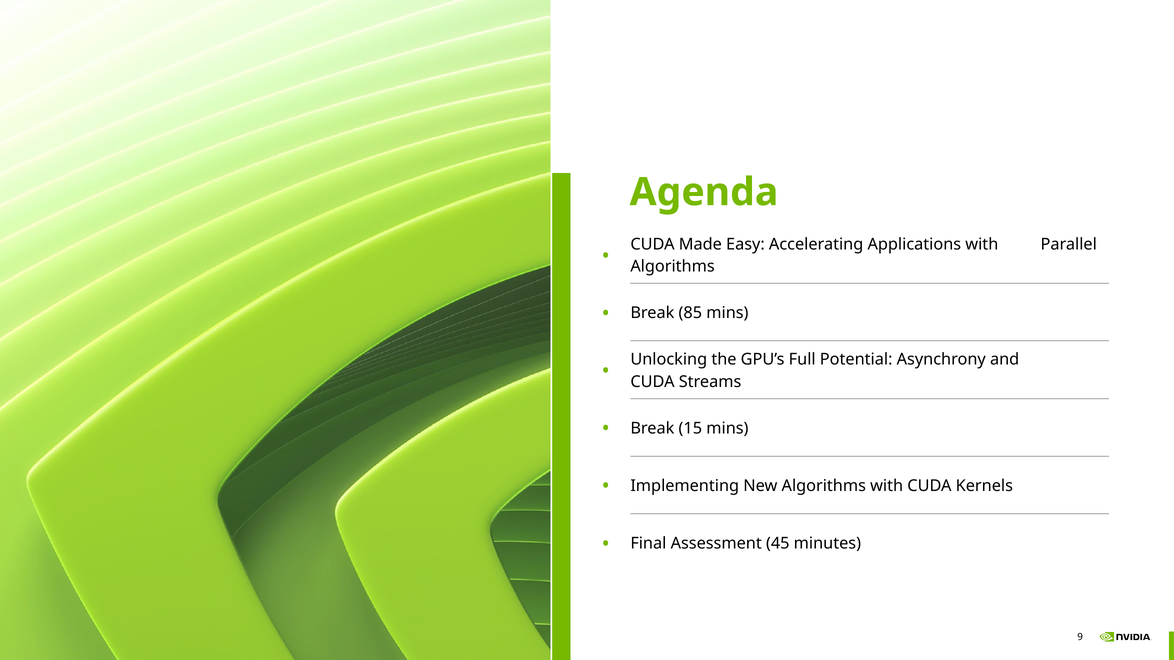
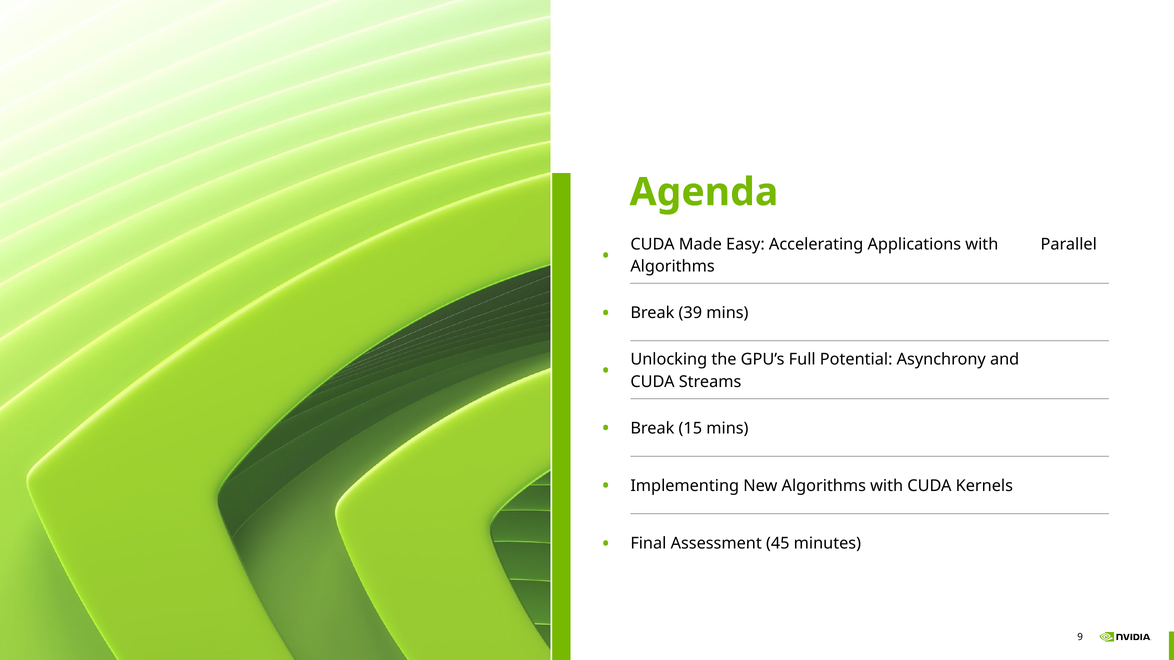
85: 85 -> 39 (690, 313)
